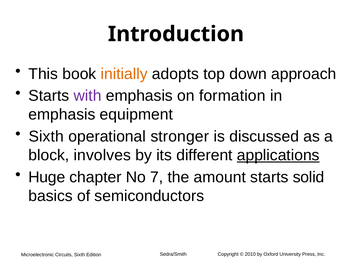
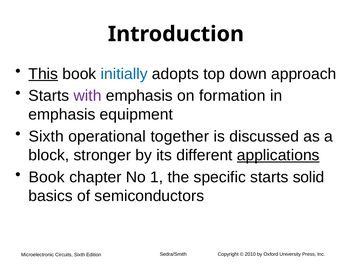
This underline: none -> present (43, 74)
initially colour: orange -> blue (124, 74)
stronger: stronger -> together (180, 136)
involves: involves -> stronger (102, 155)
Huge: Huge -> Book (47, 177)
7: 7 -> 1 (157, 177)
amount: amount -> specific (220, 177)
